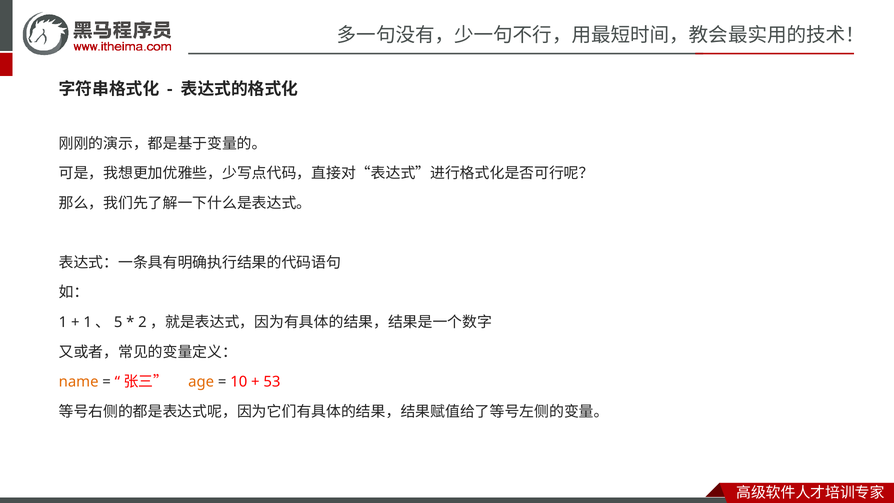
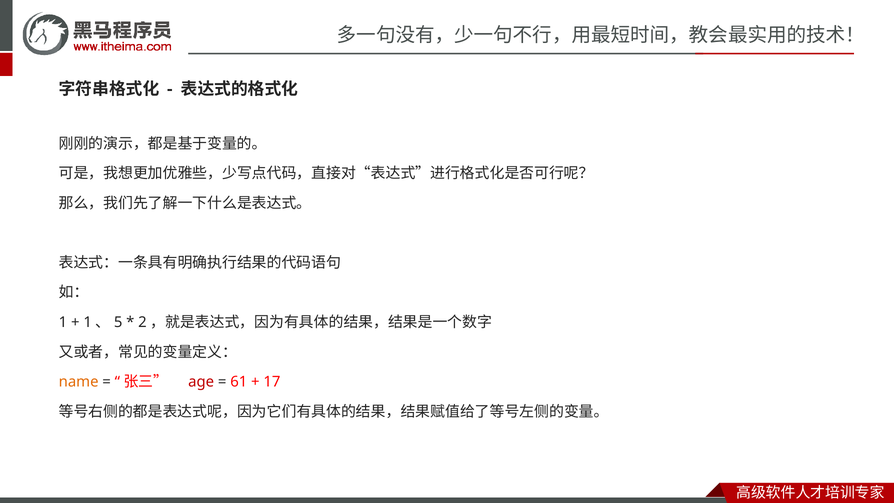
age colour: orange -> red (201, 382)
10: 10 -> 61 (239, 382)
53: 53 -> 17 (272, 382)
